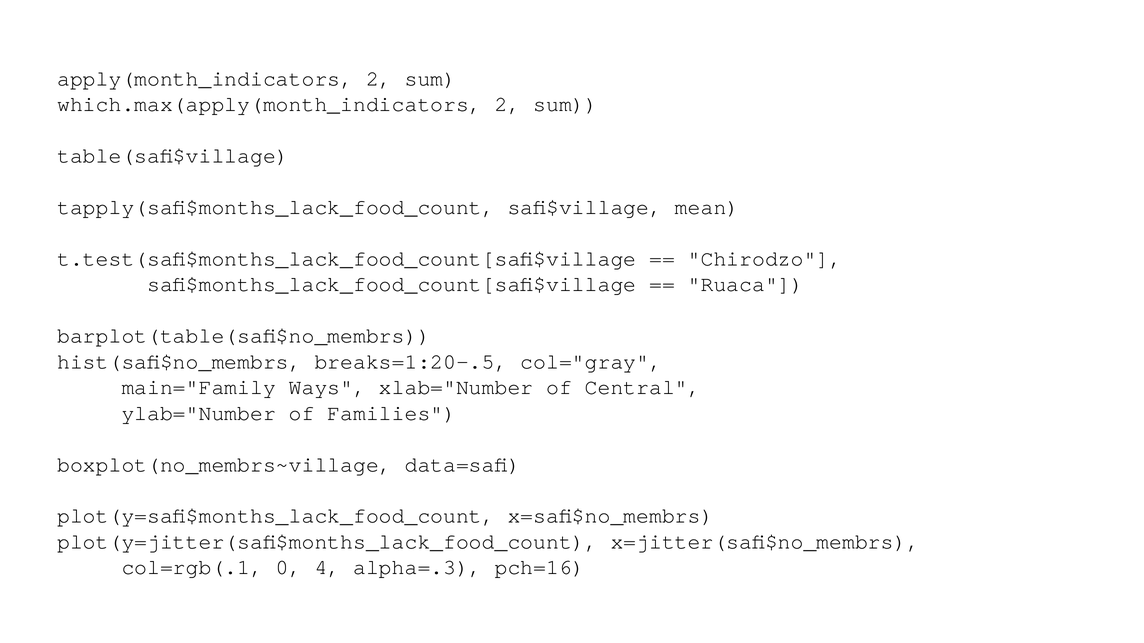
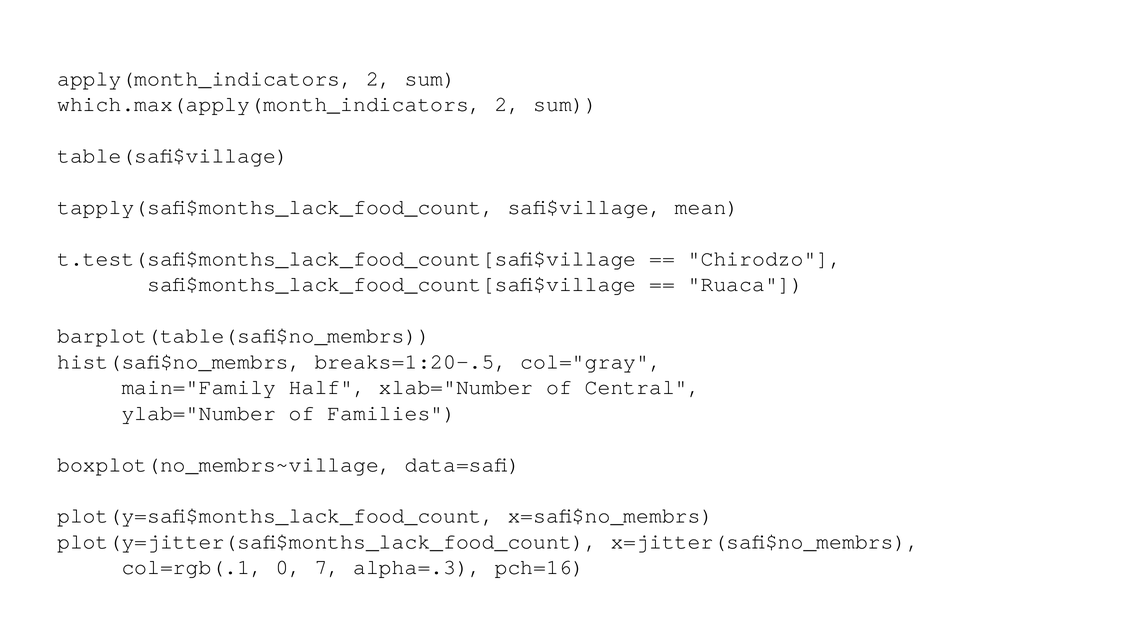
Ways: Ways -> Half (327, 388)
4: 4 -> 7 (327, 568)
